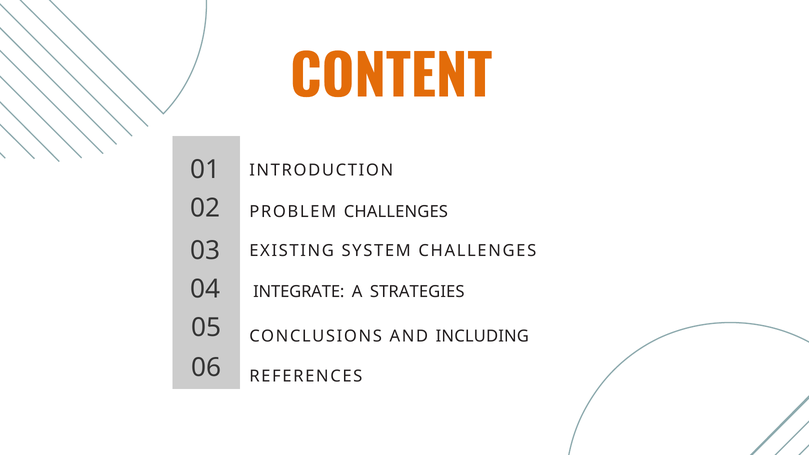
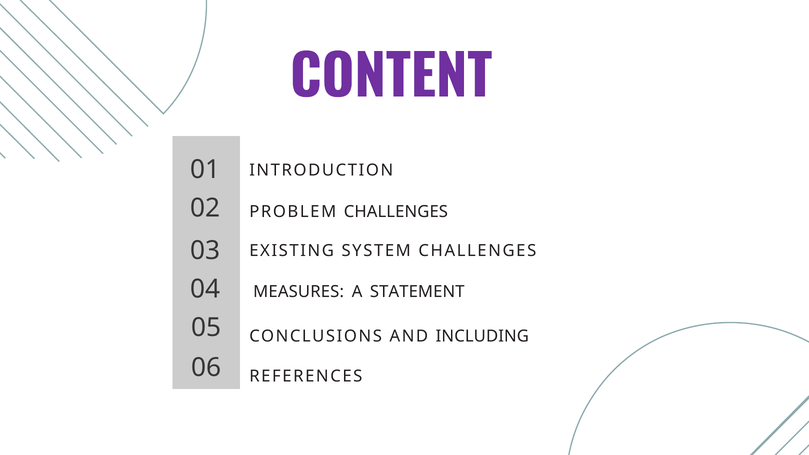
CONTENT colour: orange -> purple (391, 78)
INTEGRATE: INTEGRATE -> MEASURES (299, 292)
STRATEGIES: STRATEGIES -> STATEMENT (417, 292)
